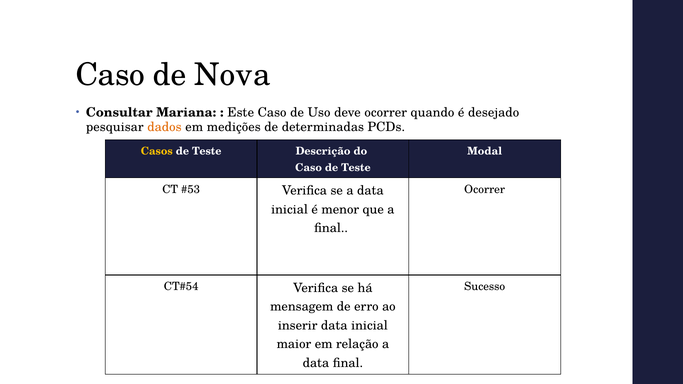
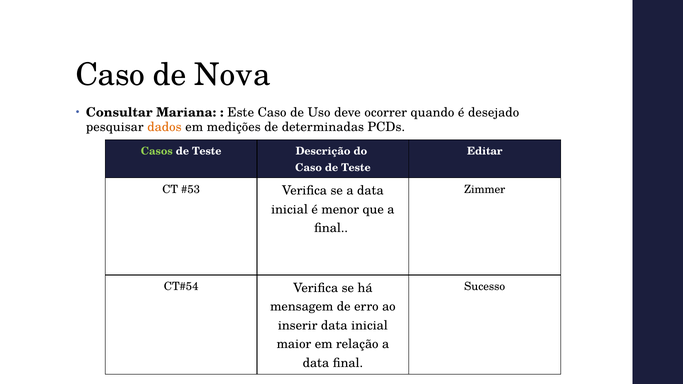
Casos colour: yellow -> light green (157, 151)
Modal: Modal -> Editar (485, 151)
Ocorrer: Ocorrer -> Zimmer (485, 190)
